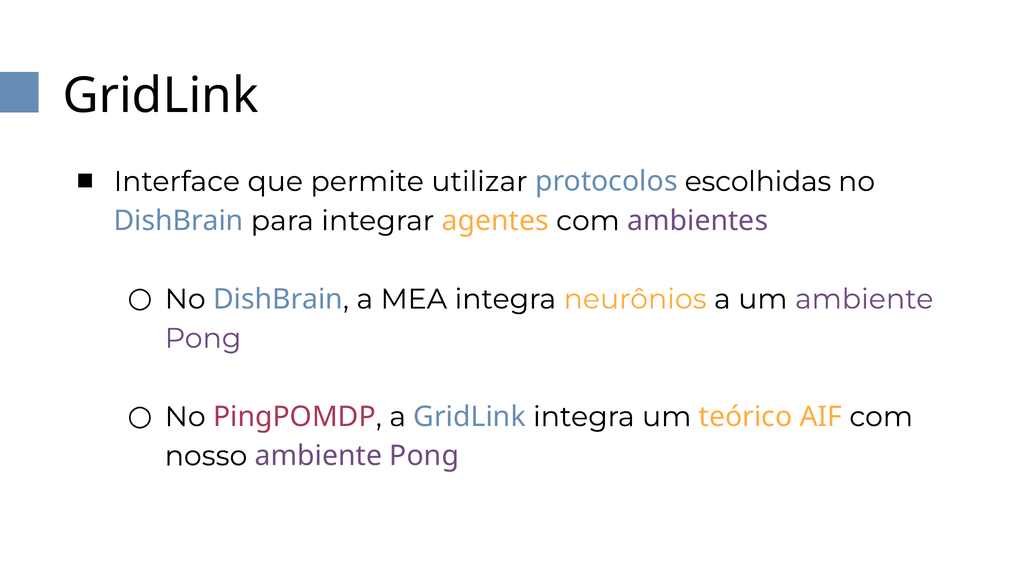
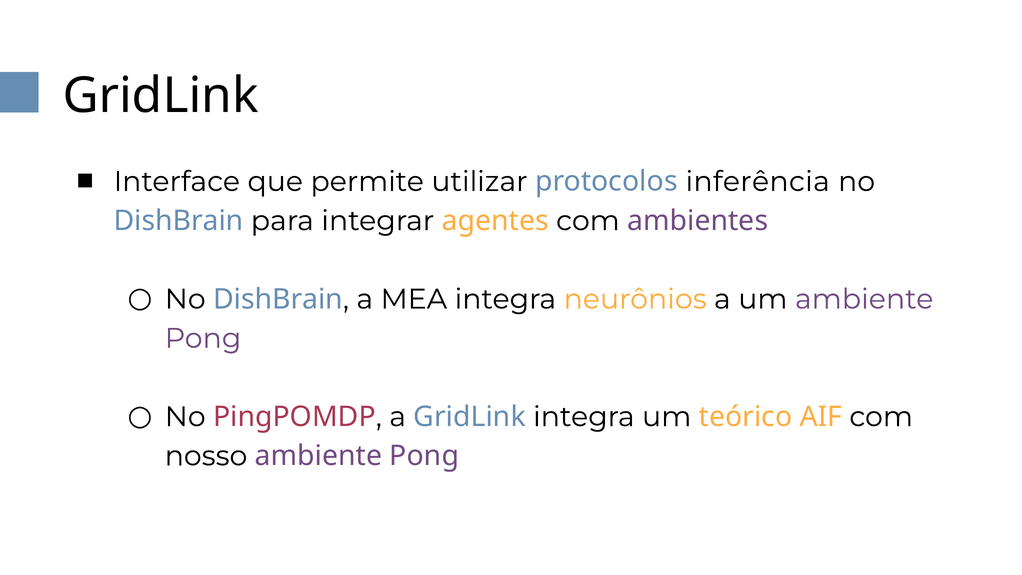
escolhidas: escolhidas -> inferência (758, 182)
